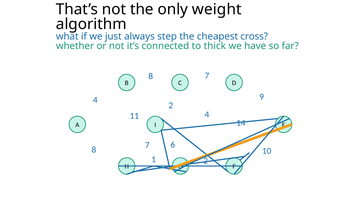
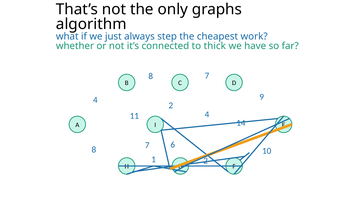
weight: weight -> graphs (217, 9)
cross: cross -> work (254, 37)
